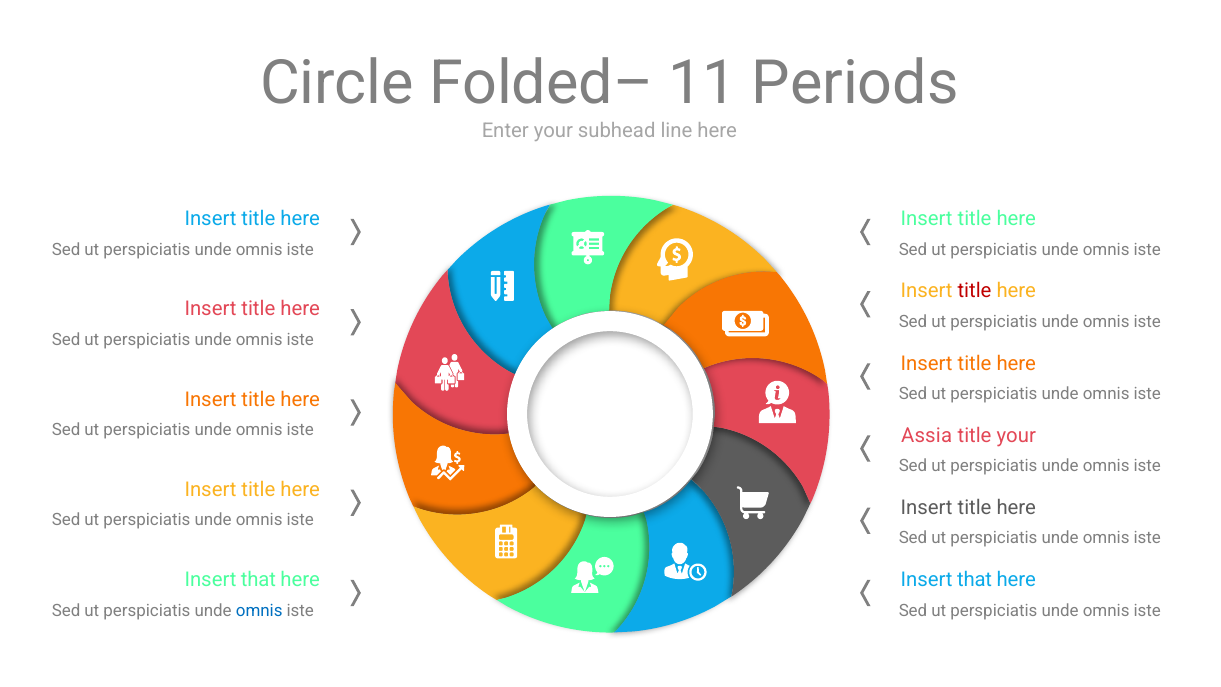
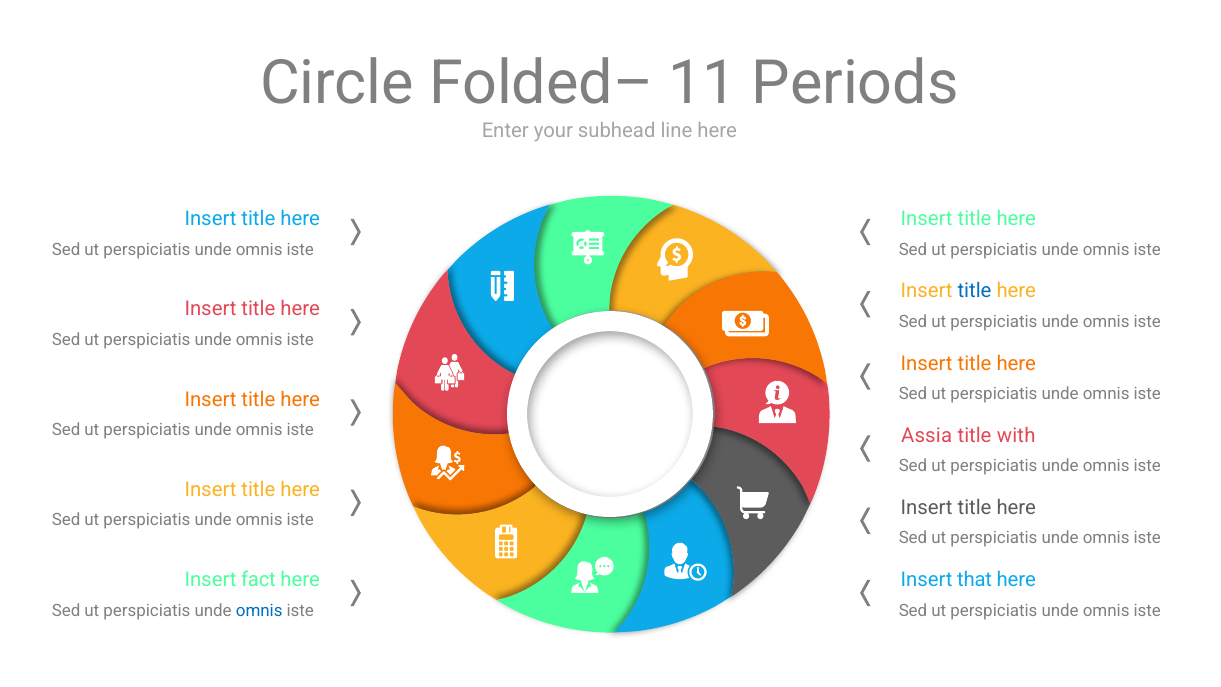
title colour: red -> blue (975, 291)
title your: your -> with (1016, 435)
that: that -> fact (258, 580)
